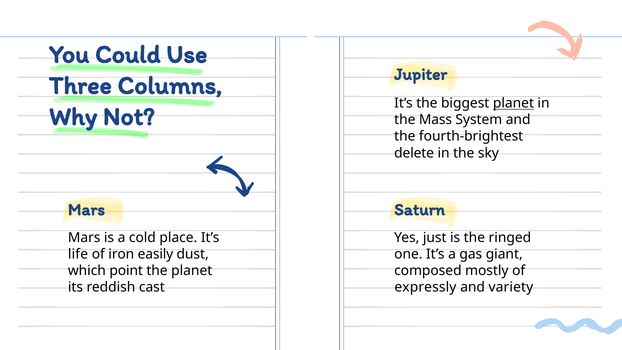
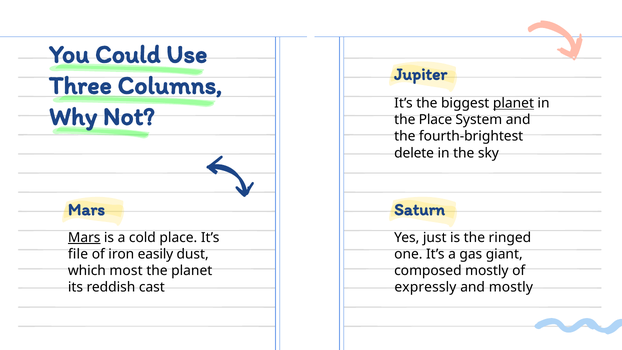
the Mass: Mass -> Place (435, 120)
Mars underline: none -> present (84, 237)
life: life -> file (78, 254)
point: point -> most (126, 271)
and variety: variety -> mostly (511, 287)
